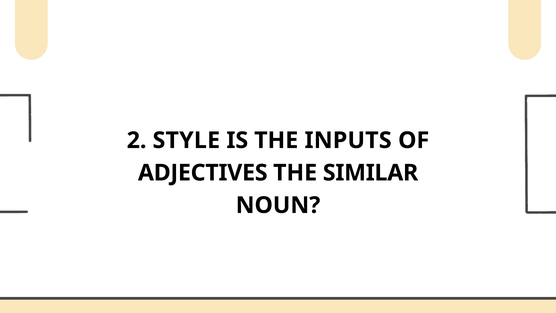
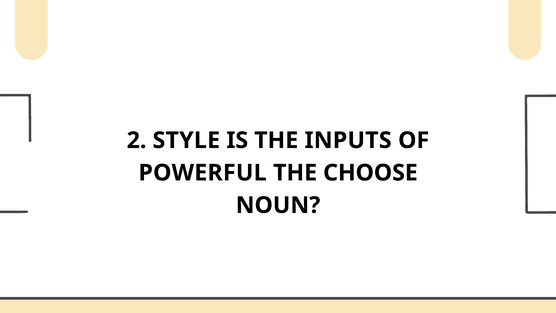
ADJECTIVES: ADJECTIVES -> POWERFUL (203, 173)
SIMILAR: SIMILAR -> CHOOSE (370, 173)
